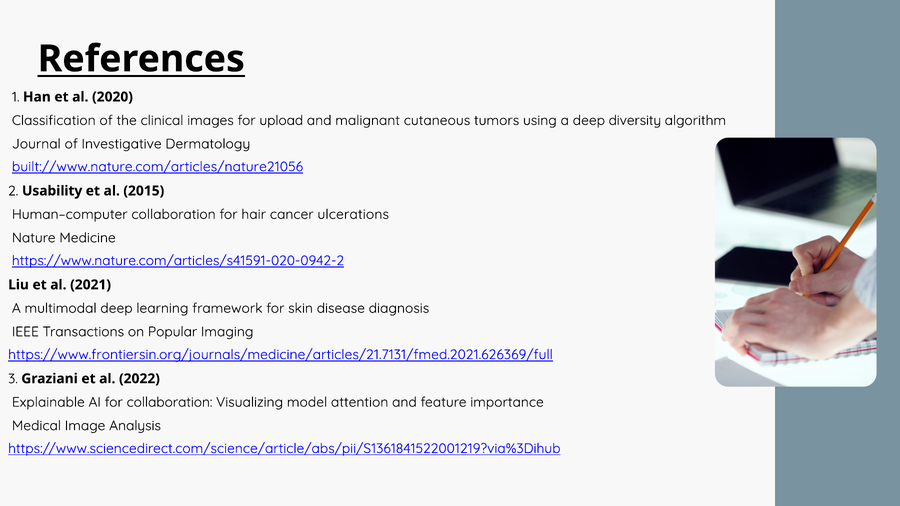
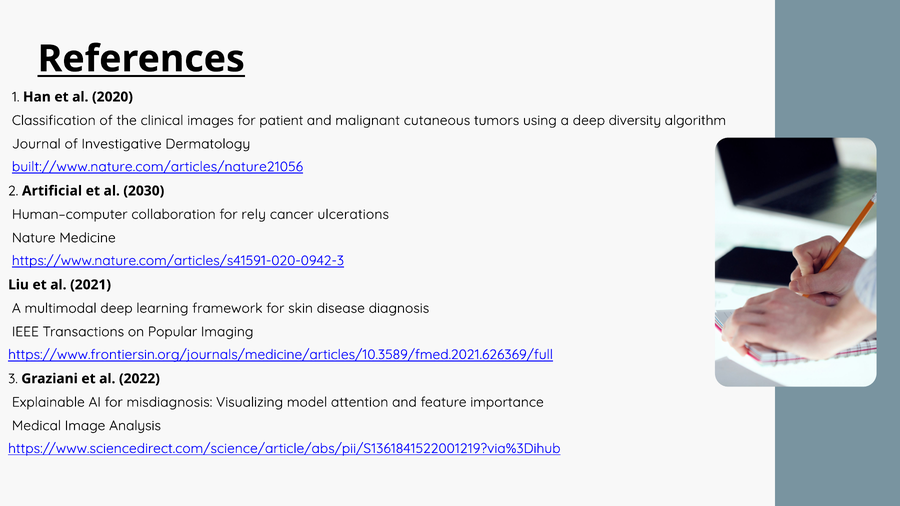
upload: upload -> patient (281, 120)
Usability: Usability -> Artificial (52, 191)
2015: 2015 -> 2030 (144, 191)
hair: hair -> rely (254, 214)
https://www.nature.com/articles/s41591-020-0942-2: https://www.nature.com/articles/s41591-020-0942-2 -> https://www.nature.com/articles/s41591-020-0942-3 (178, 261)
https://www.frontiersin.org/journals/medicine/articles/21.7131/fmed.2021.626369/full: https://www.frontiersin.org/journals/medicine/articles/21.7131/fmed.2021.626369/full -> https://www.frontiersin.org/journals/medicine/articles/10.3589/fmed.2021.626369/full (281, 355)
for collaboration: collaboration -> misdiagnosis (169, 402)
